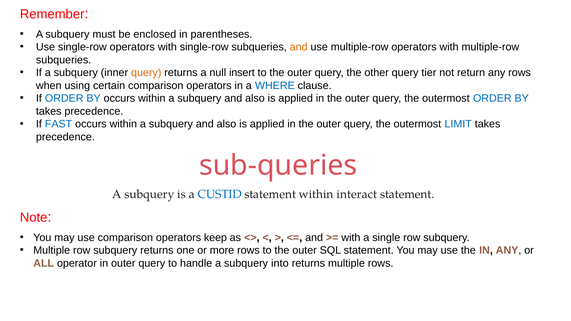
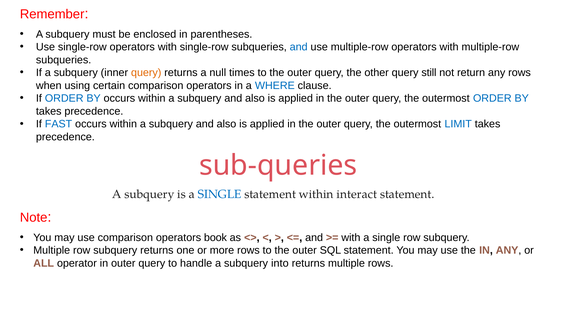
and colour: orange -> blue (299, 47)
insert: insert -> times (242, 73)
tier: tier -> still (429, 73)
is a CUSTID: CUSTID -> SINGLE (220, 194)
keep: keep -> book (215, 238)
